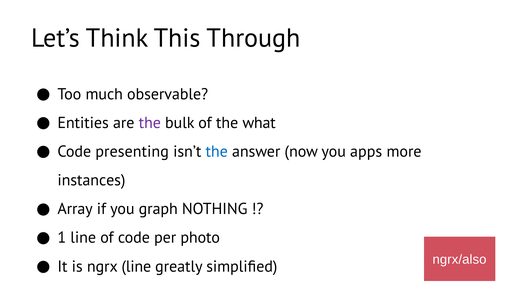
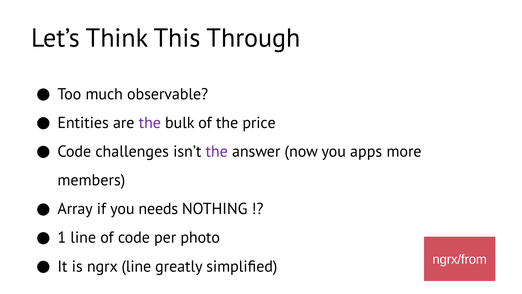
what: what -> price (259, 123)
presenting: presenting -> challenges (132, 151)
the colour: blue -> purple (217, 151)
instances: instances -> members (91, 180)
graph: graph -> needs (158, 209)
ngrx/also: ngrx/also -> ngrx/from (460, 259)
